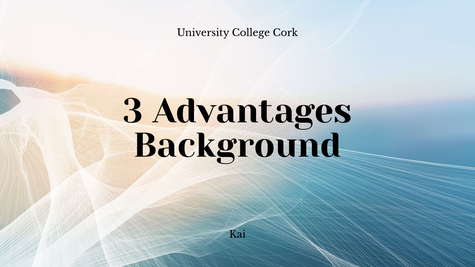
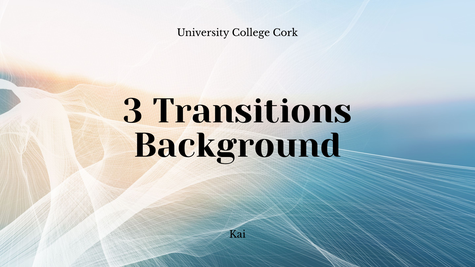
Advantages: Advantages -> Transitions (252, 111)
